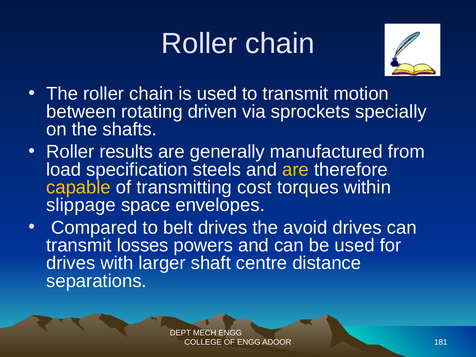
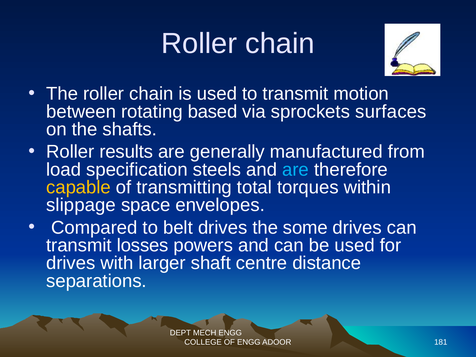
driven: driven -> based (213, 112)
specially: specially -> surfaces (391, 112)
are colour: yellow -> light blue (296, 170)
cost: cost -> total (254, 187)
avoid: avoid -> some (305, 228)
